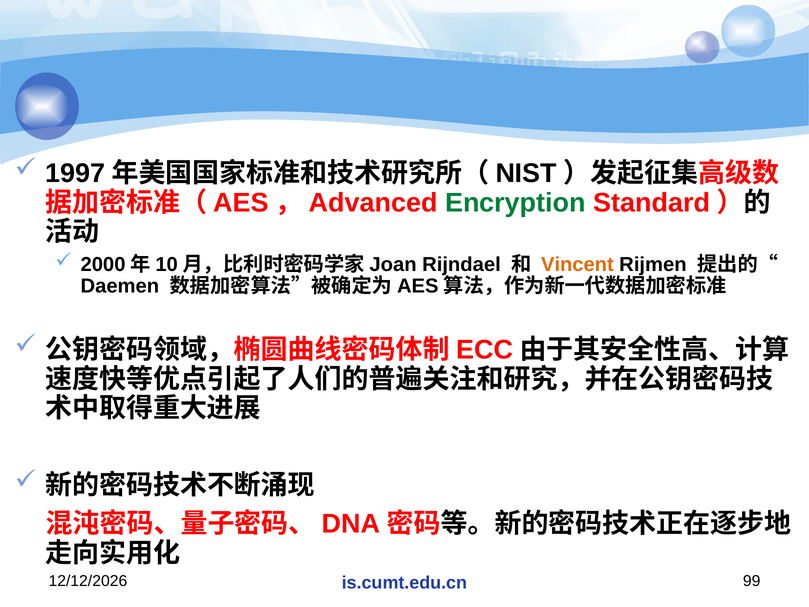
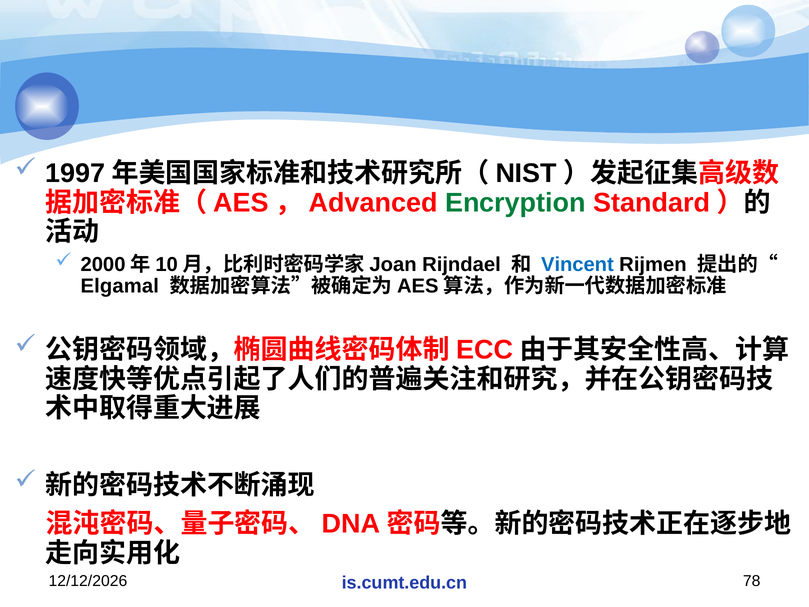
Vincent colour: orange -> blue (577, 264)
Daemen: Daemen -> Elgamal (120, 286)
99: 99 -> 78 (752, 581)
